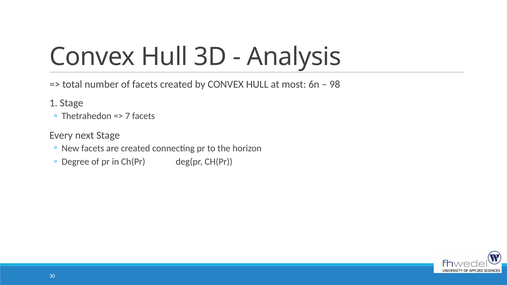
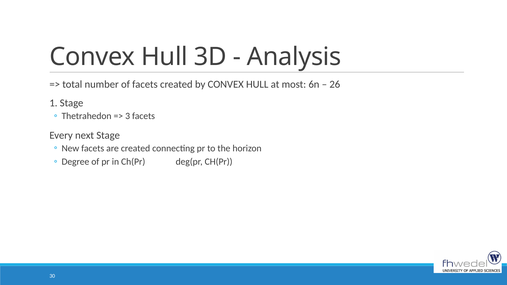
98: 98 -> 26 (335, 84)
7: 7 -> 3 (128, 116)
